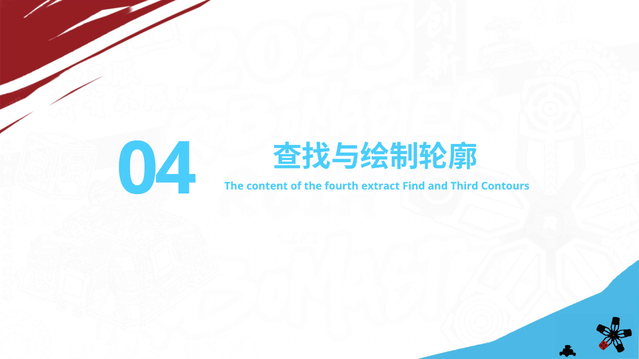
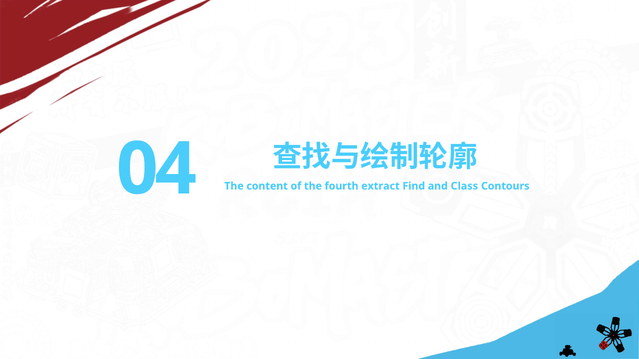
Third: Third -> Class (464, 186)
